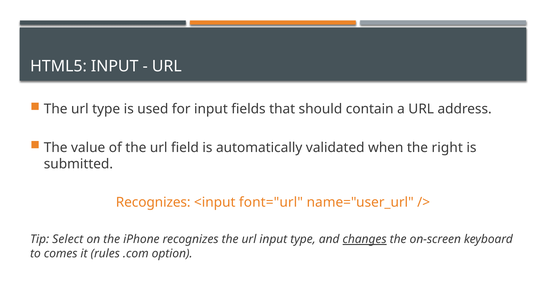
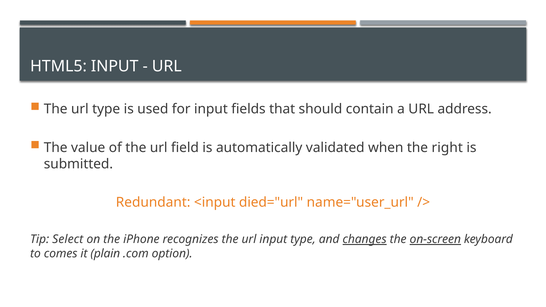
Recognizes: Recognizes -> Redundant (153, 202)
font="url: font="url -> died="url (271, 202)
on-screen underline: none -> present (435, 239)
rules: rules -> plain (105, 254)
